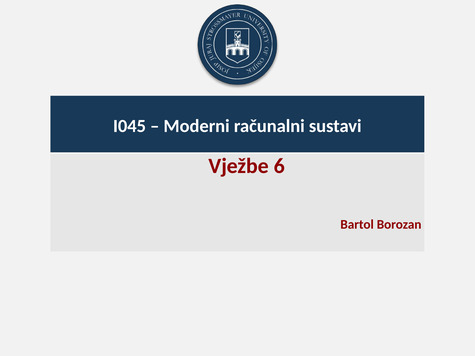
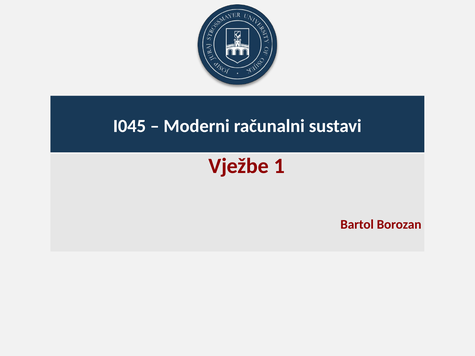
6: 6 -> 1 (279, 166)
